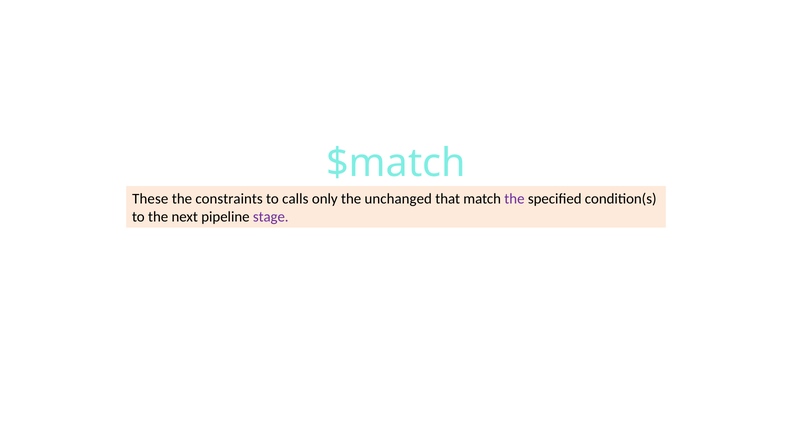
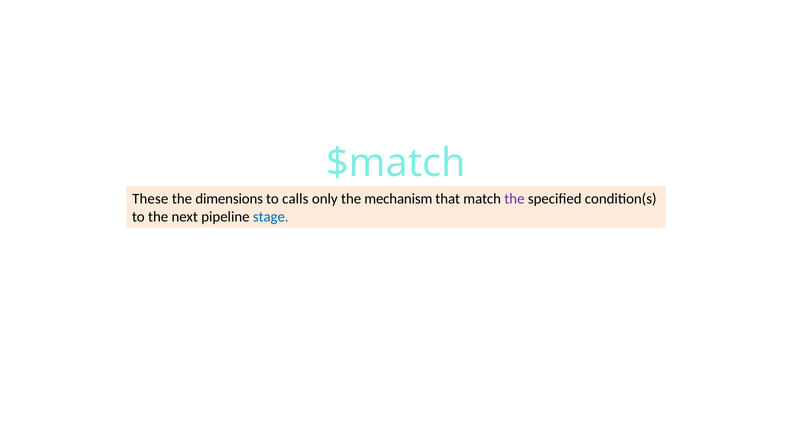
constraints: constraints -> dimensions (229, 199)
unchanged: unchanged -> mechanism (398, 199)
stage colour: purple -> blue (271, 217)
